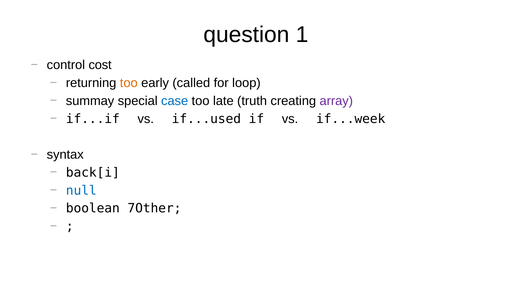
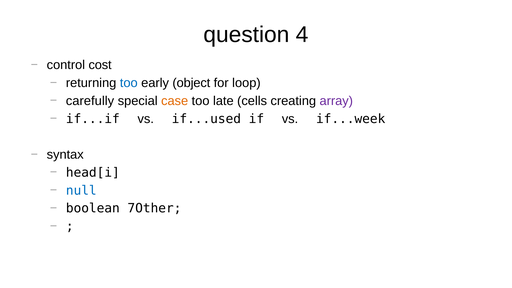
1: 1 -> 4 (302, 35)
too colour: orange -> blue (129, 83)
called: called -> object (191, 83)
summay: summay -> carefully (90, 101)
case colour: blue -> orange (175, 101)
truth: truth -> cells (252, 101)
back[i: back[i -> head[i (93, 173)
